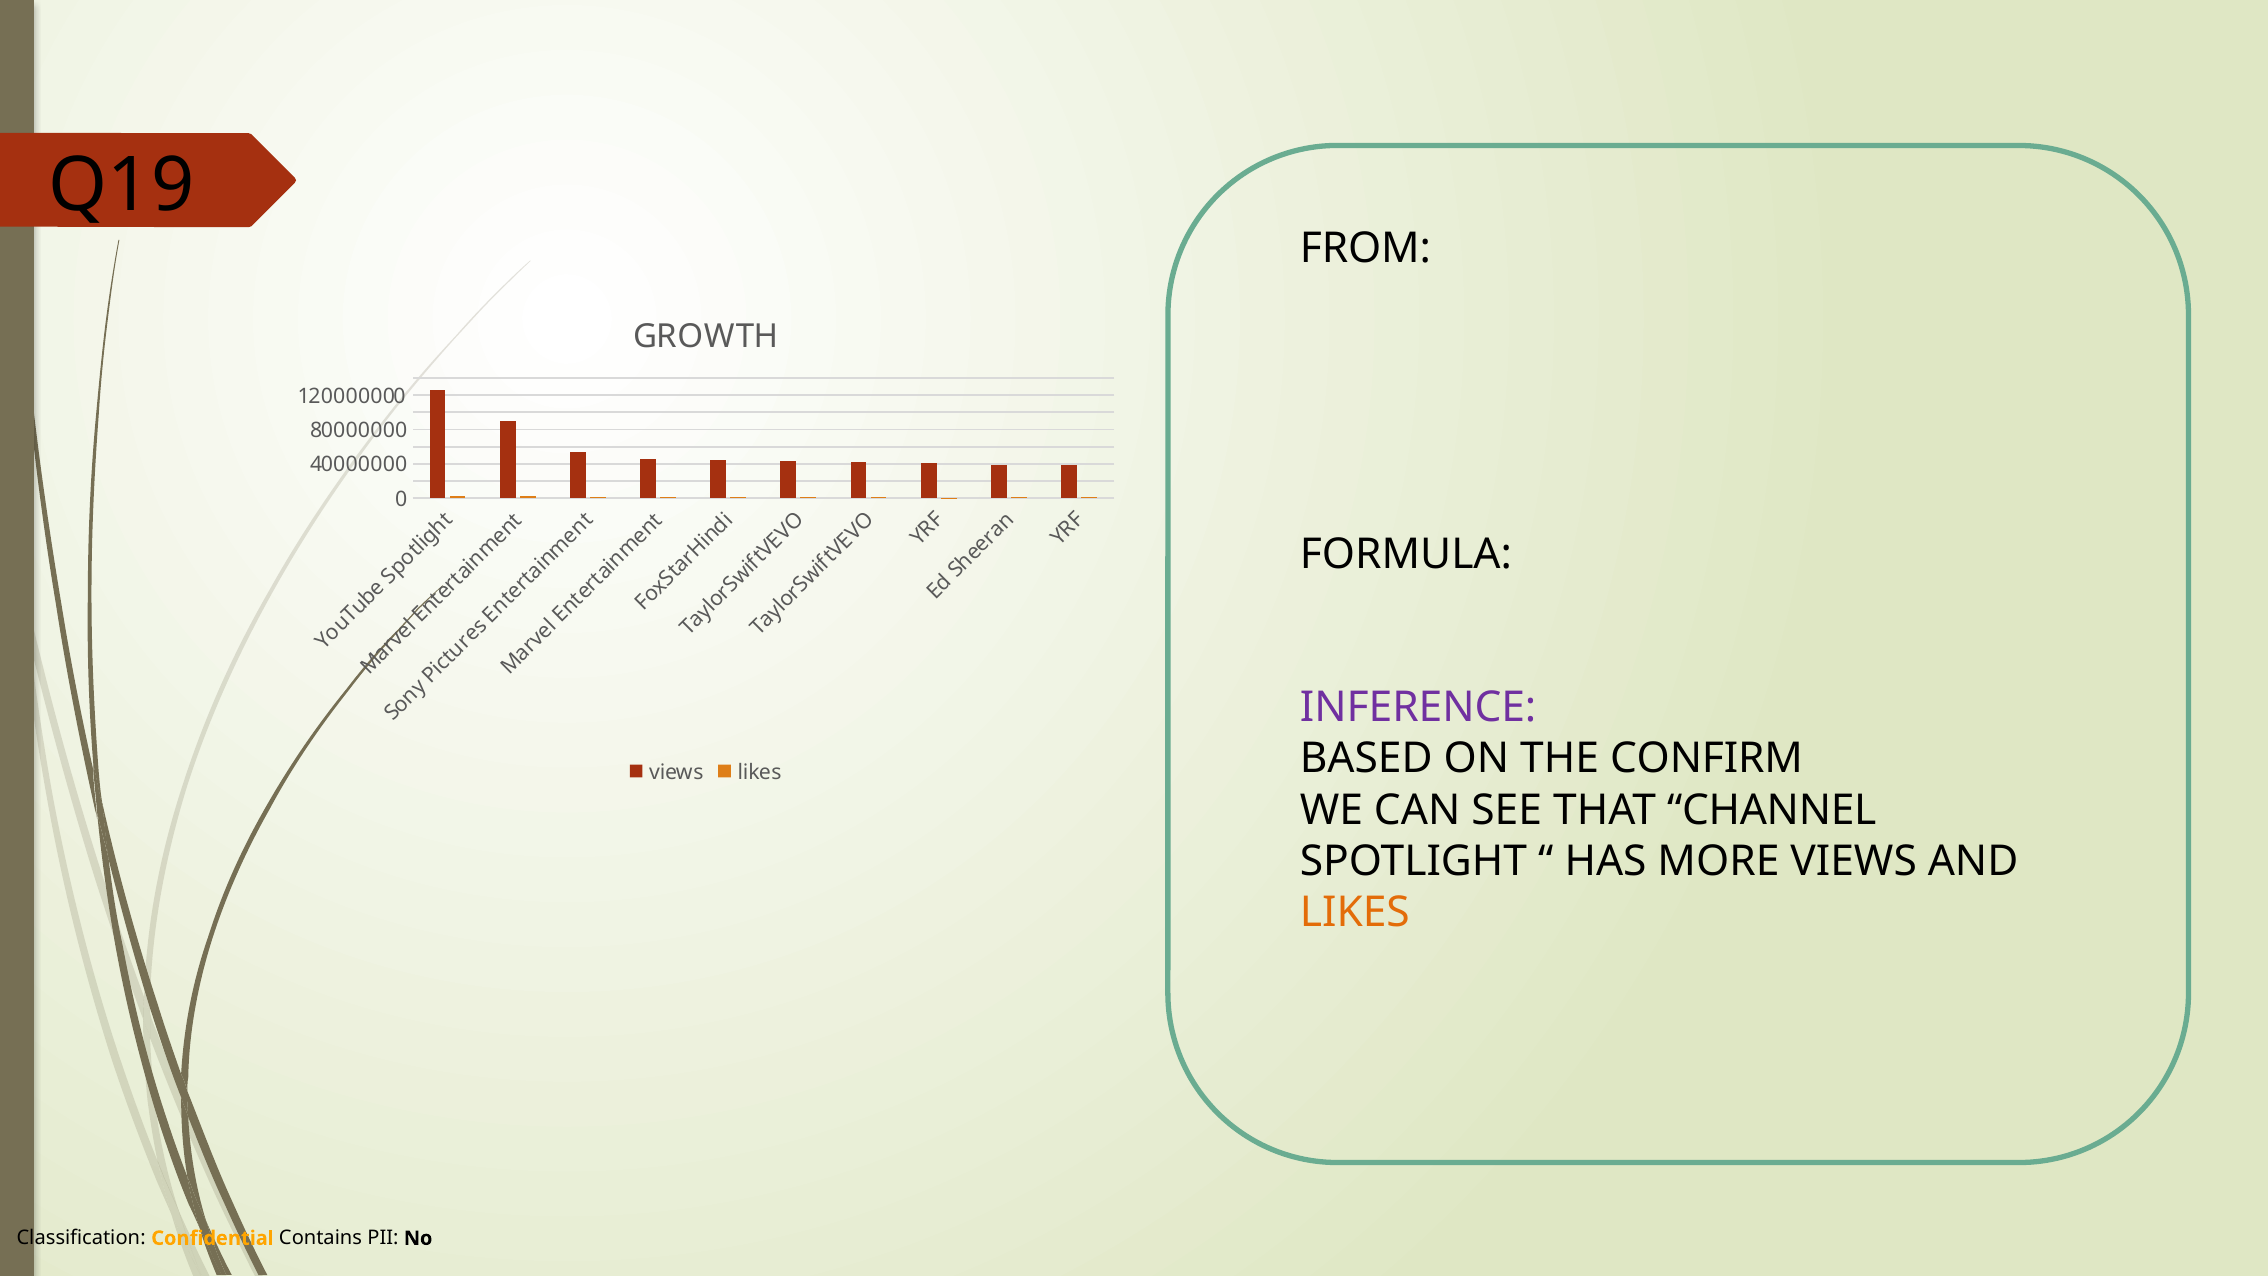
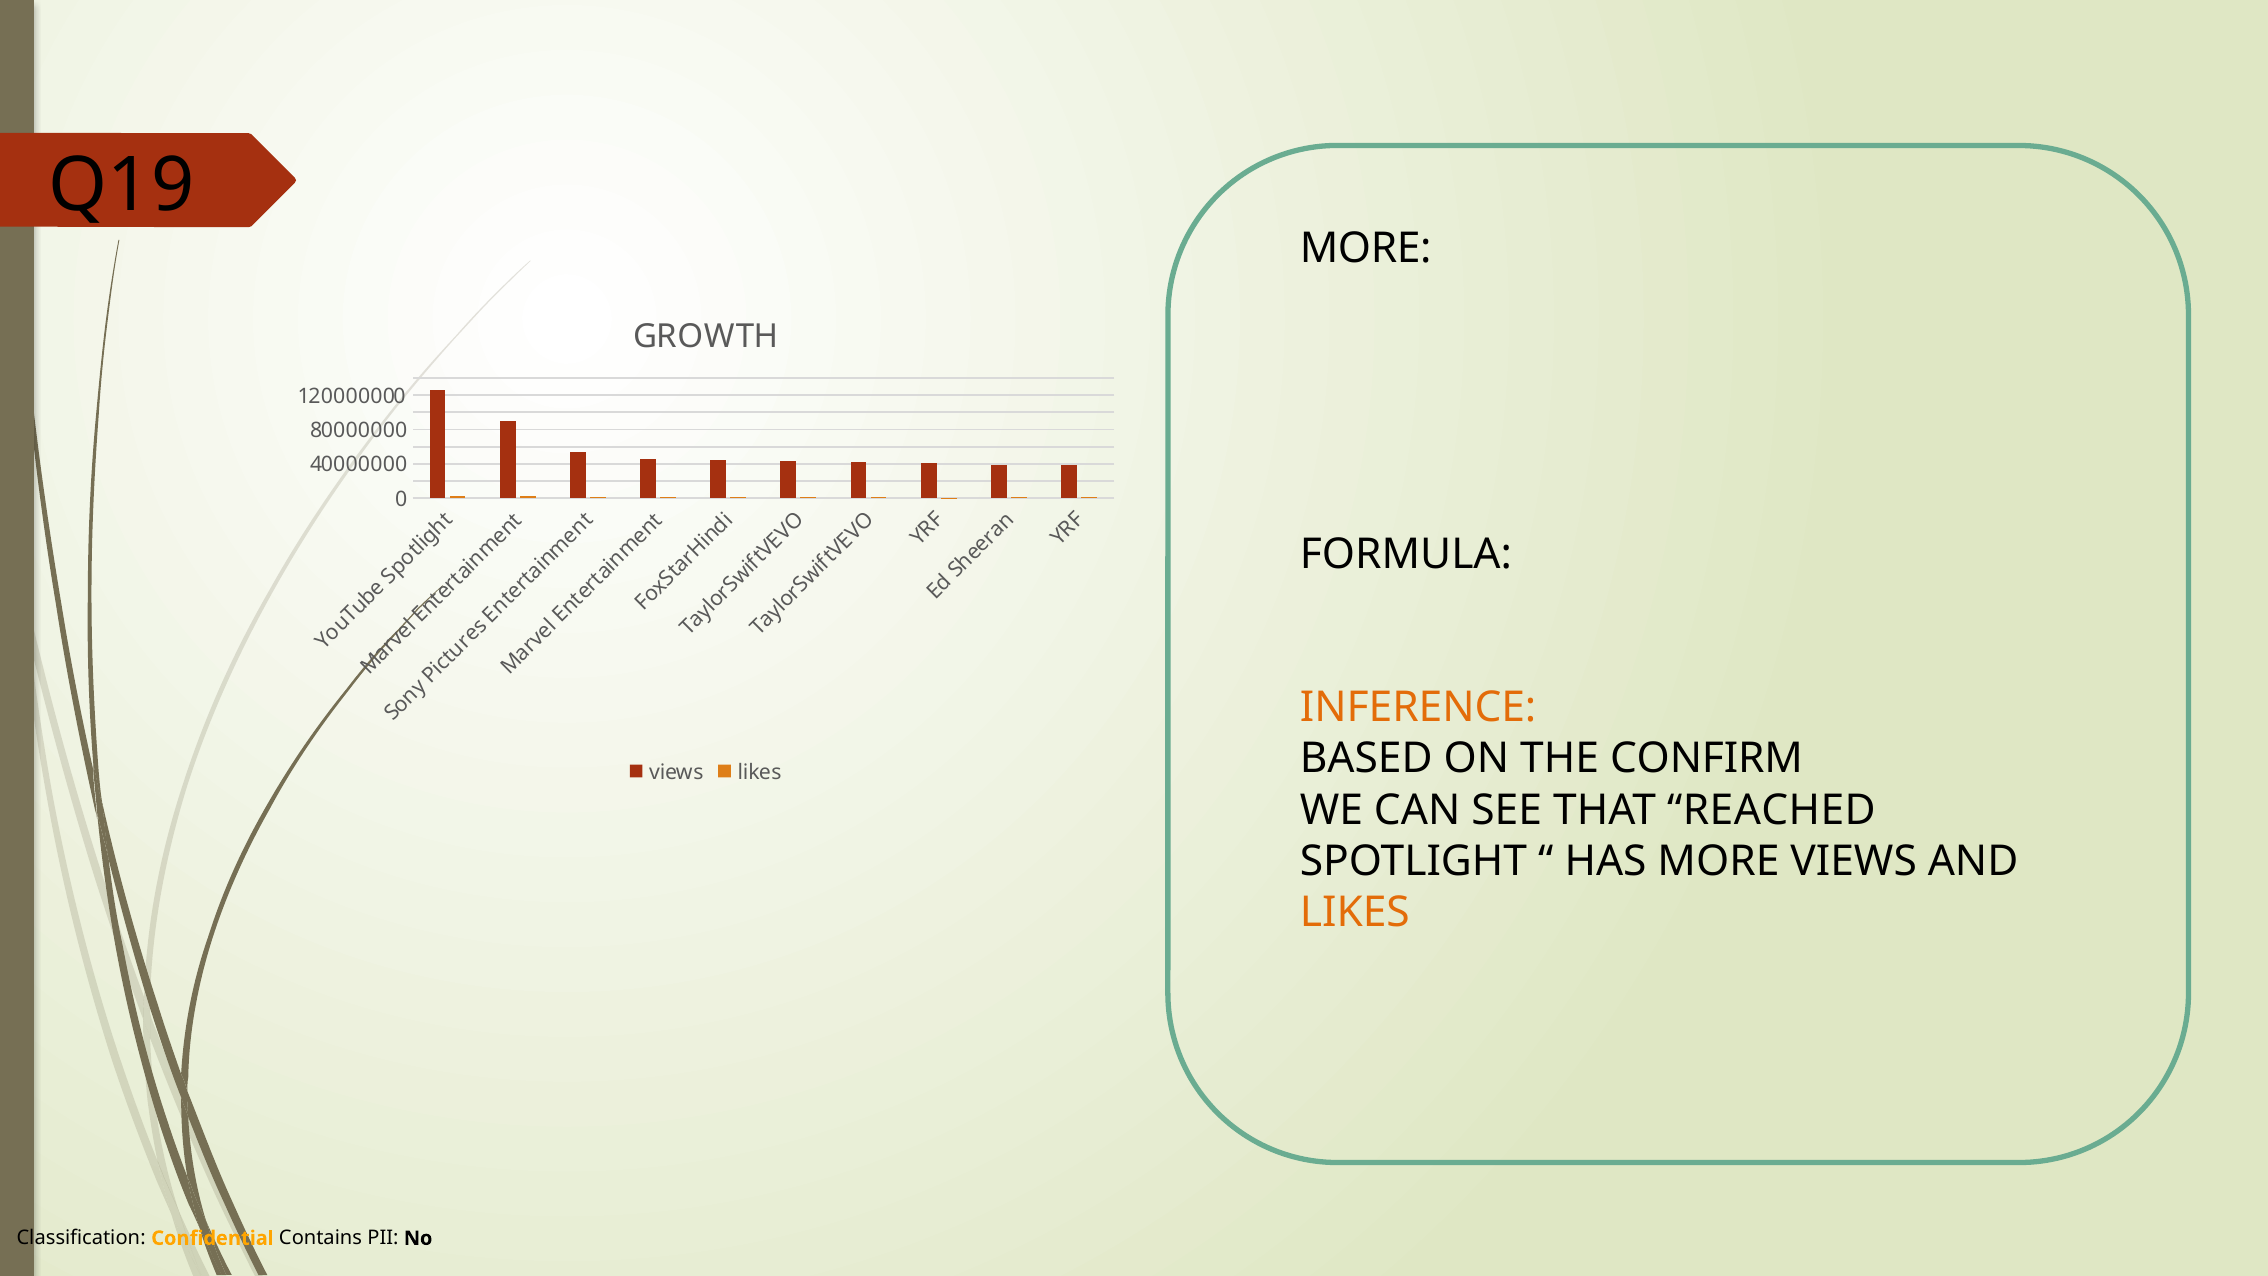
FROM: FROM -> MORE (1366, 248)
INFERENCE colour: purple -> orange (1418, 708)
CHANNEL: CHANNEL -> REACHED (1771, 810)
